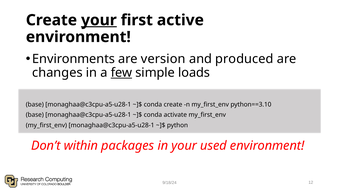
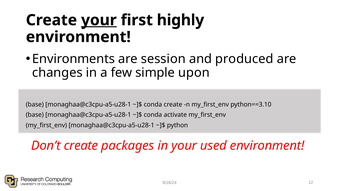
active: active -> highly (180, 20)
version: version -> session (163, 59)
few underline: present -> none (122, 73)
loads: loads -> upon (194, 73)
Don’t within: within -> create (81, 145)
